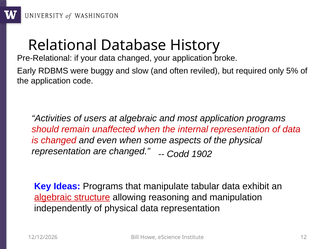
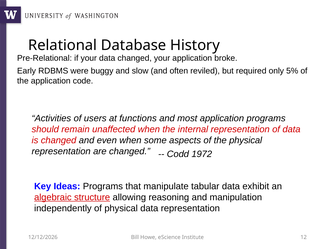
at algebraic: algebraic -> functions (138, 118)
1902: 1902 -> 1972 (202, 154)
